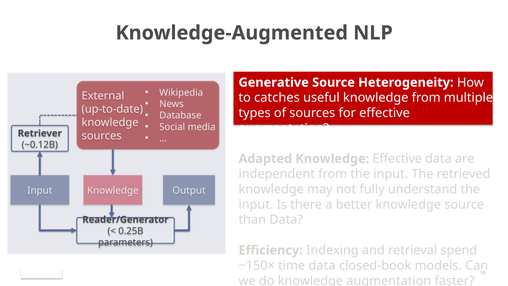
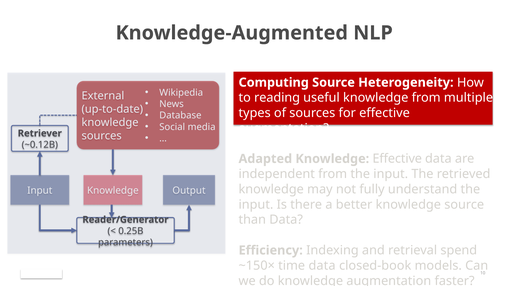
Generative: Generative -> Computing (274, 82)
catches: catches -> reading (277, 98)
